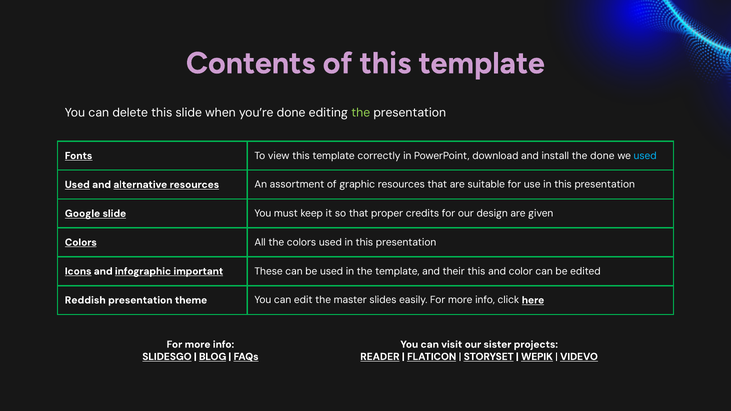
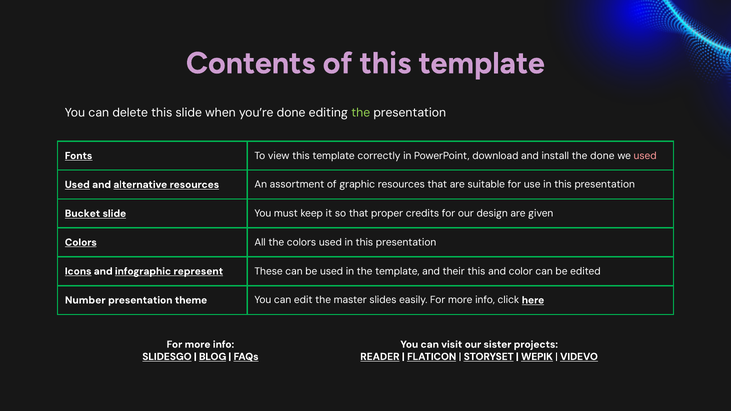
used colour: light blue -> pink (645, 156)
Google: Google -> Bucket (83, 214)
important: important -> represent (198, 271)
Reddish: Reddish -> Number (85, 300)
